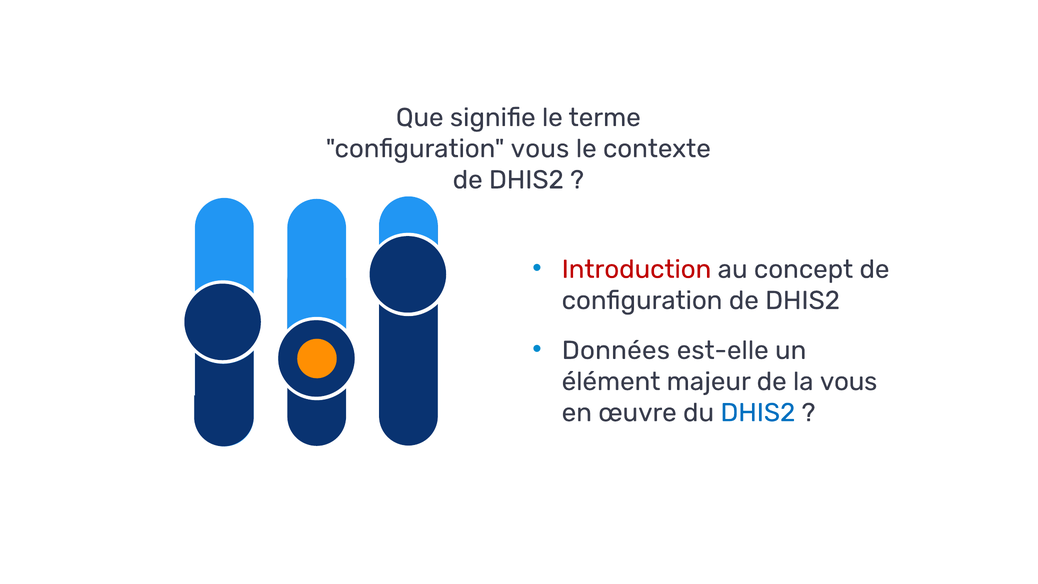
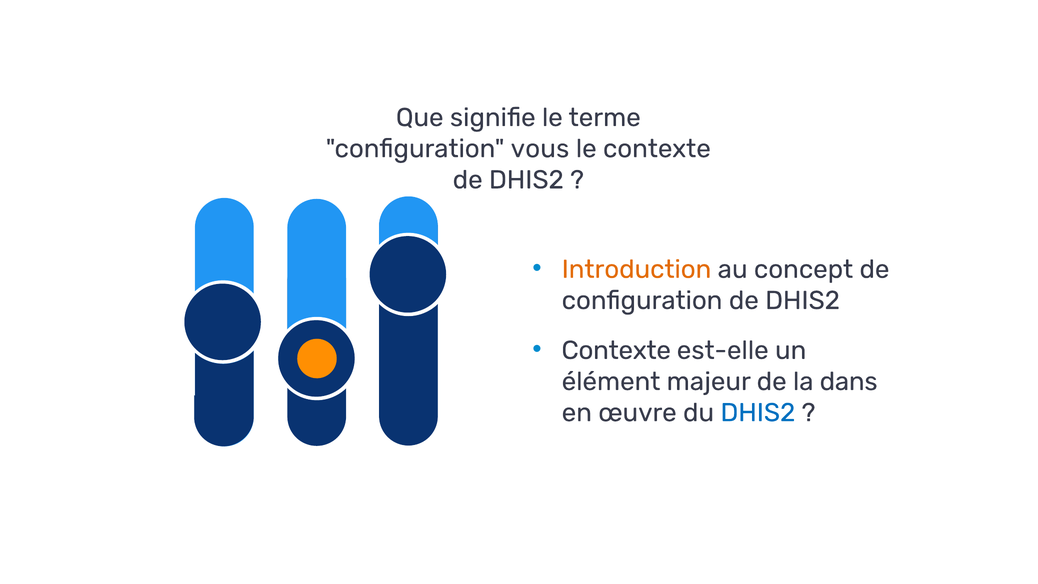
Introduction colour: red -> orange (637, 269)
Données: Données -> Contexte (616, 350)
la vous: vous -> dans (849, 381)
